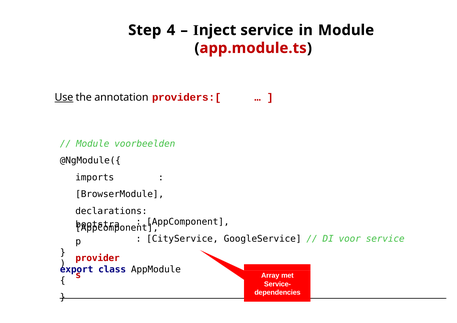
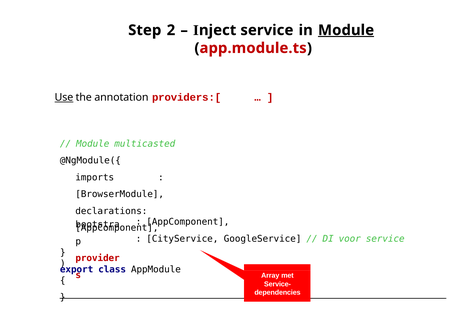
4: 4 -> 2 (171, 30)
Module underline: none -> present (346, 30)
voorbeelden: voorbeelden -> multicasted (145, 144)
